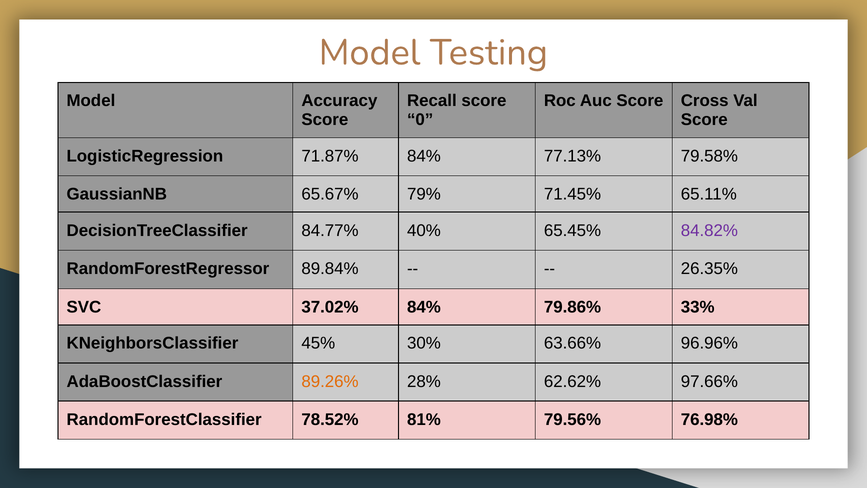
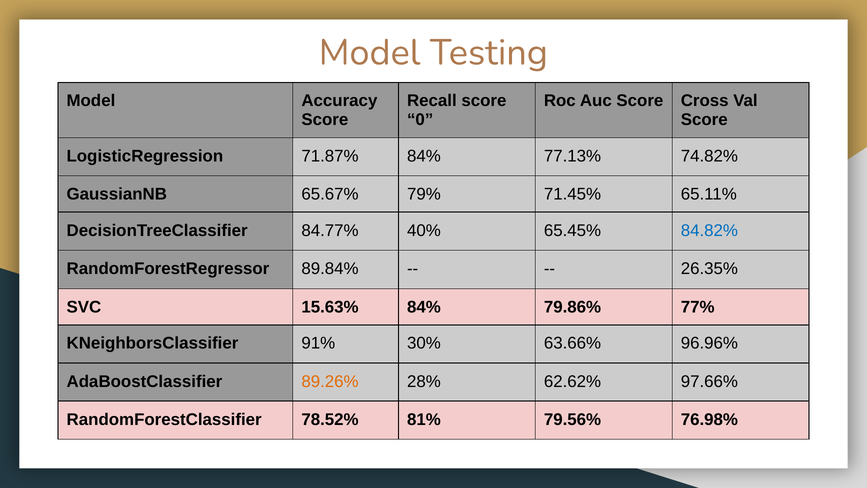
79.58%: 79.58% -> 74.82% (709, 156)
84.82% colour: purple -> blue (709, 230)
37.02%: 37.02% -> 15.63% (330, 307)
33%: 33% -> 77% (698, 307)
45%: 45% -> 91% (318, 343)
